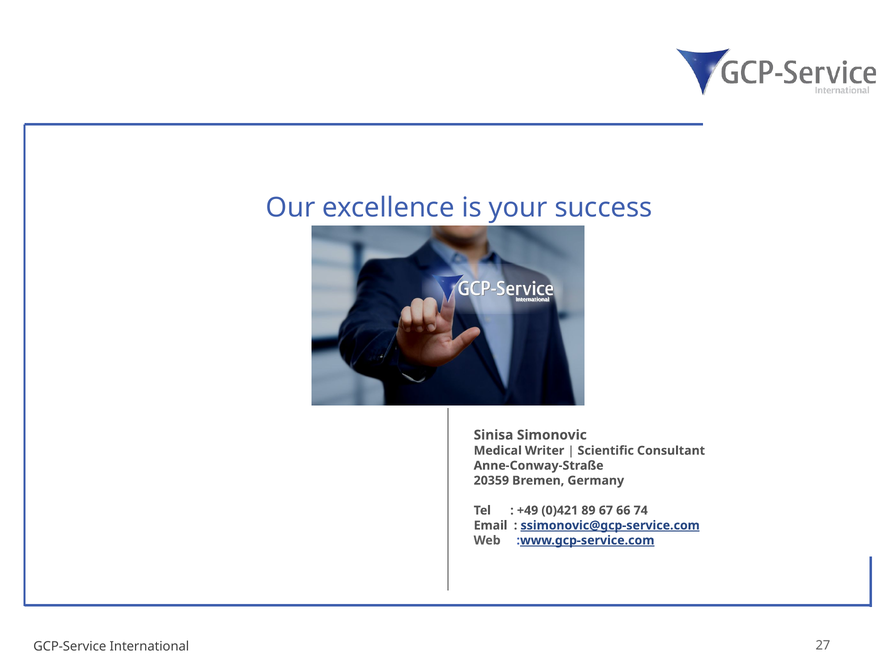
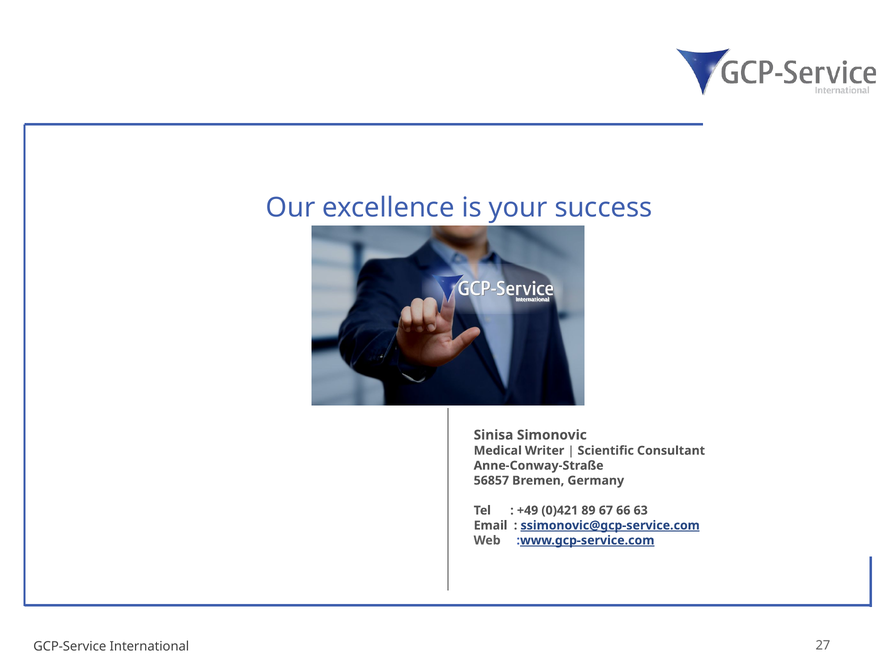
20359: 20359 -> 56857 (491, 481)
74: 74 -> 63 (641, 510)
